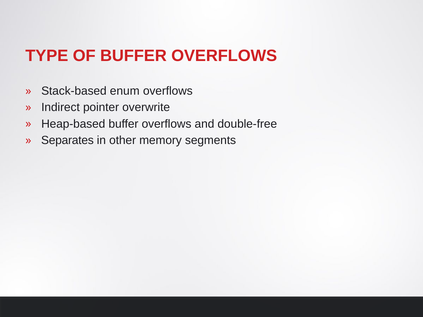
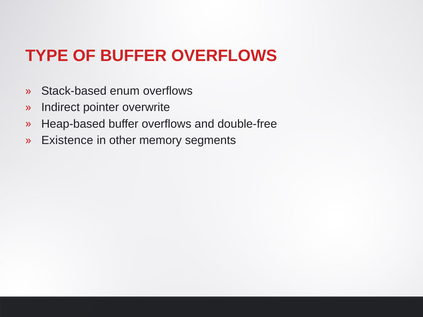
Separates: Separates -> Existence (67, 140)
